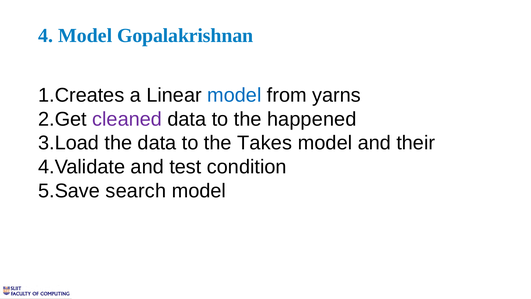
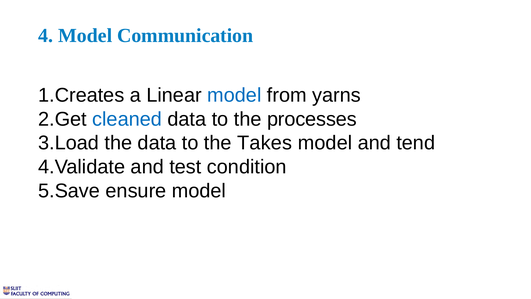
Gopalakrishnan: Gopalakrishnan -> Communication (185, 35)
cleaned colour: purple -> blue (127, 119)
happened: happened -> processes (312, 119)
their: their -> tend (416, 143)
search: search -> ensure (136, 191)
